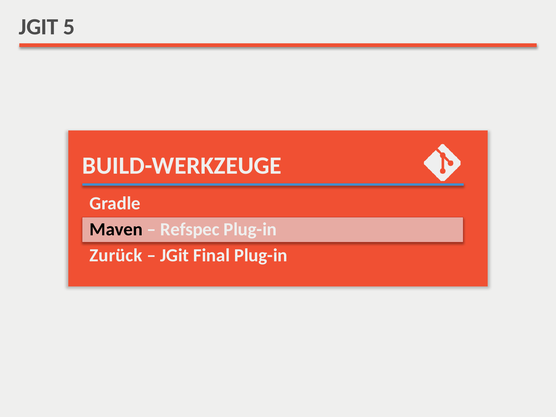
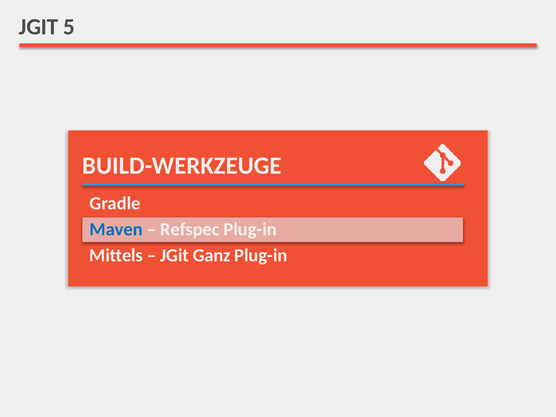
Maven colour: black -> blue (116, 229)
Zurück: Zurück -> Mittels (116, 255)
Final: Final -> Ganz (212, 255)
